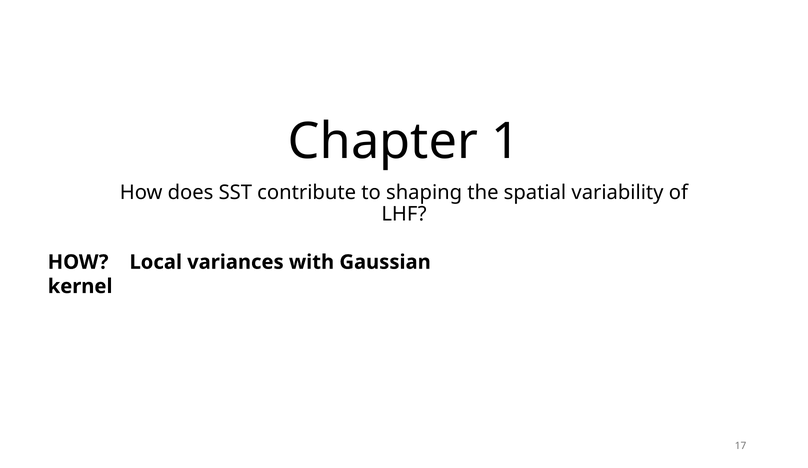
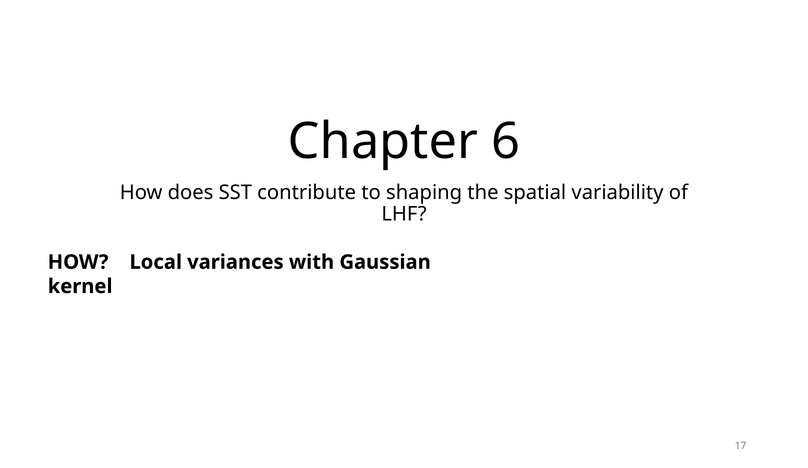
1: 1 -> 6 (506, 141)
